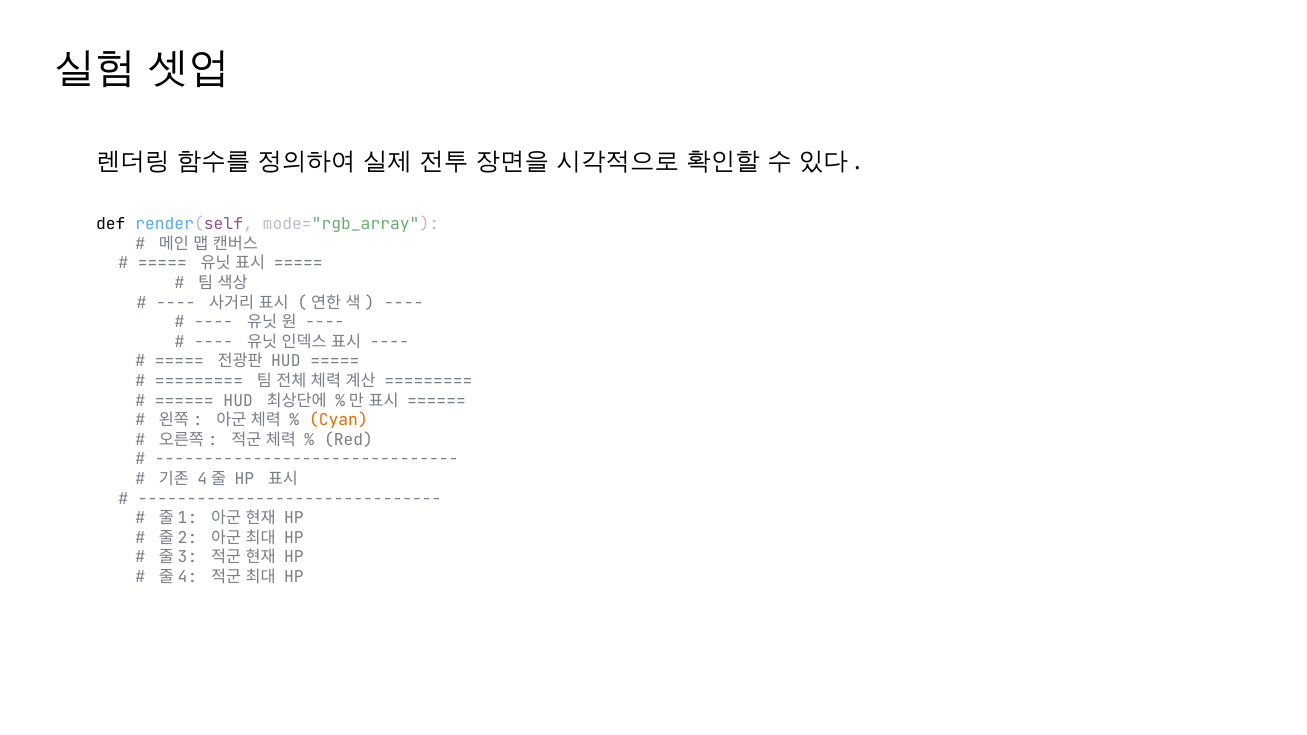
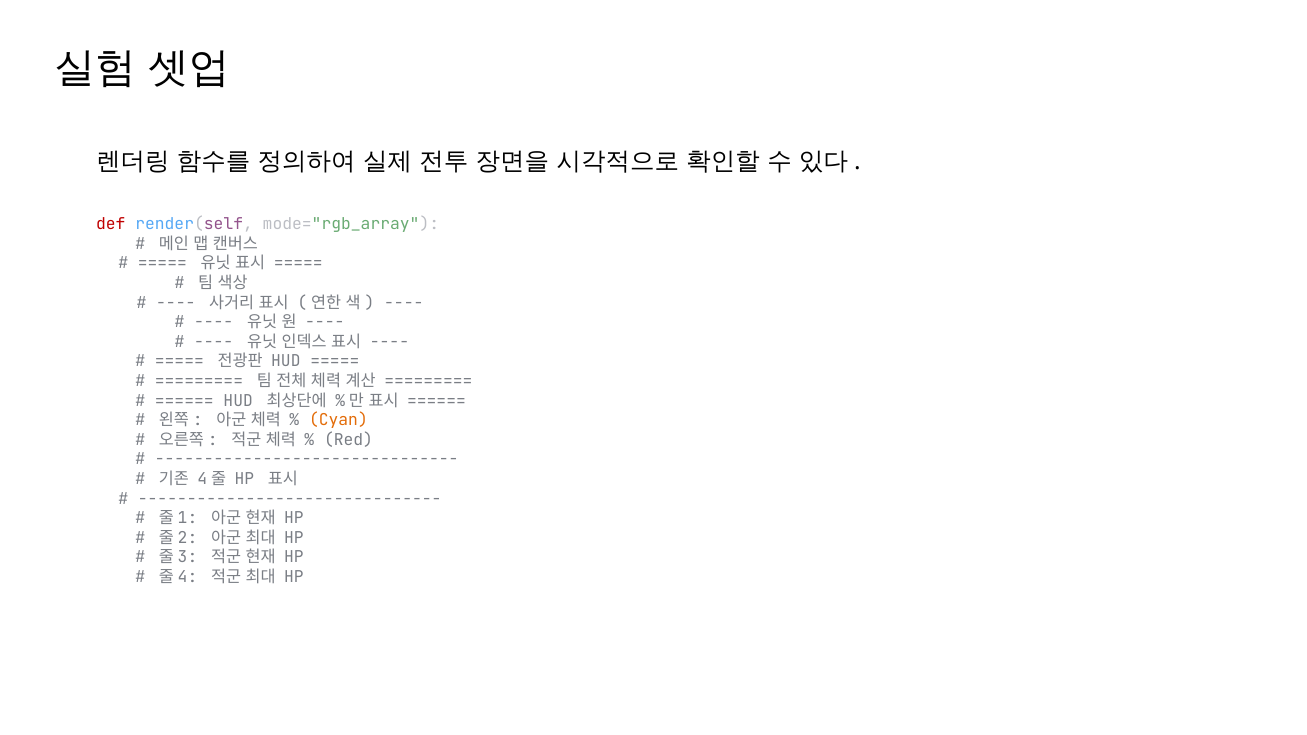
def colour: black -> red (111, 224)
